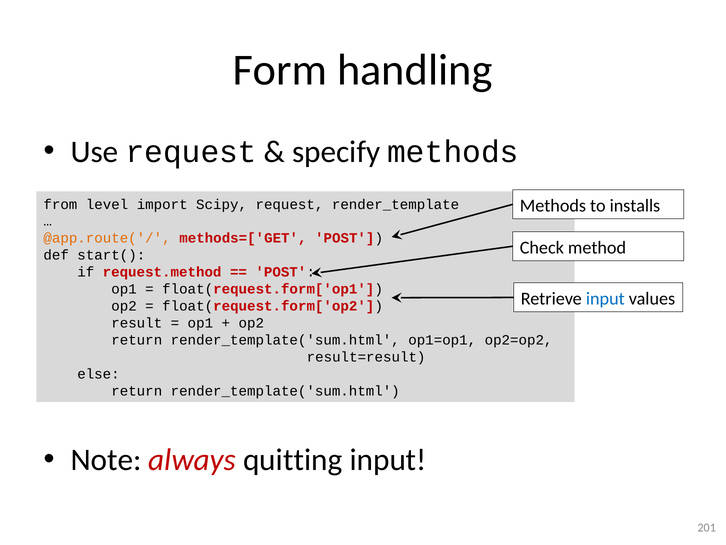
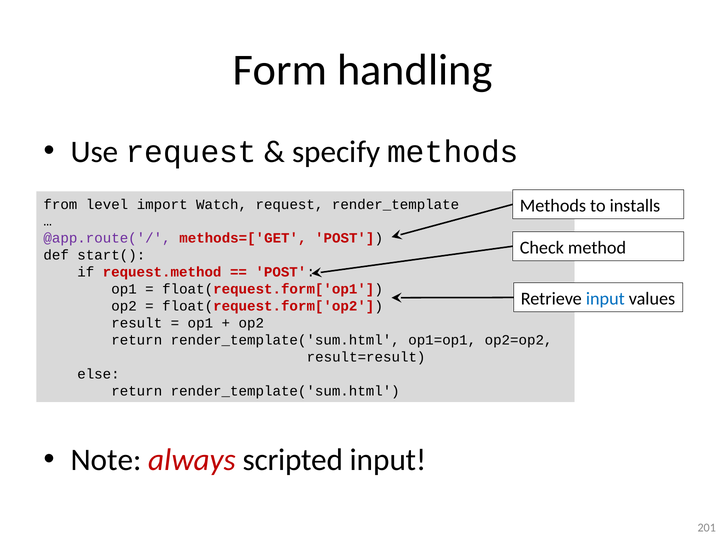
Scipy: Scipy -> Watch (222, 204)
@app.route('/ colour: orange -> purple (107, 238)
quitting: quitting -> scripted (293, 460)
